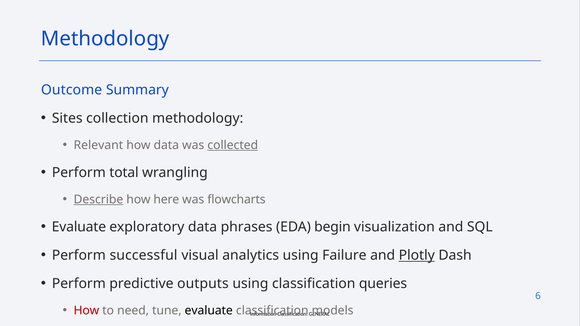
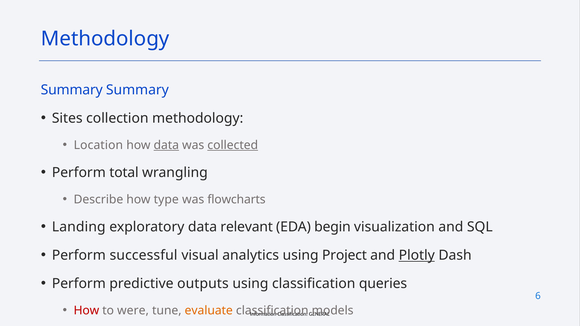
Outcome: Outcome -> Summary (72, 90)
Relevant: Relevant -> Location (98, 145)
data underline: none -> present (166, 145)
Describe underline: present -> none (98, 200)
here: here -> type (166, 200)
Evaluate: Evaluate -> Landing (79, 227)
phrases: phrases -> relevant (247, 227)
Failure: Failure -> Project (344, 256)
need: need -> were (133, 311)
evaluate colour: black -> orange (209, 311)
